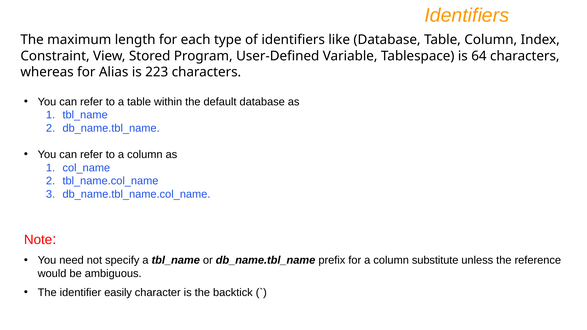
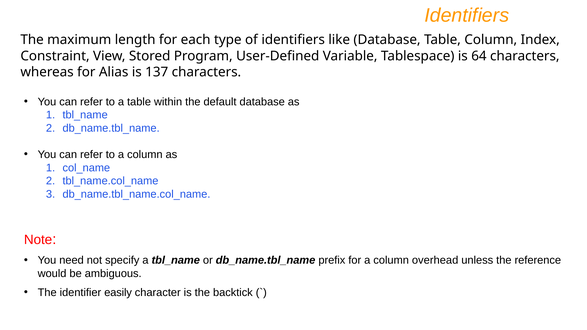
223: 223 -> 137 (157, 72)
substitute: substitute -> overhead (435, 260)
